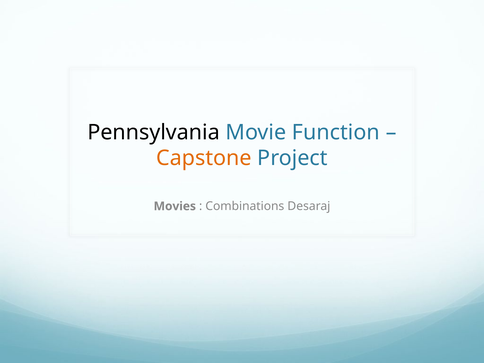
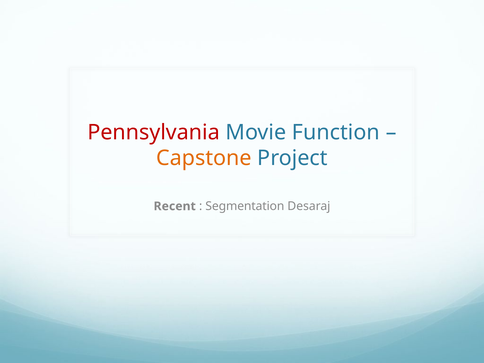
Pennsylvania colour: black -> red (154, 132)
Movies: Movies -> Recent (175, 206)
Combinations: Combinations -> Segmentation (245, 206)
